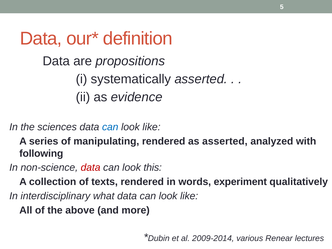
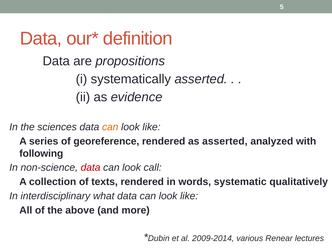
can colour: blue -> orange (110, 127)
manipulating: manipulating -> georeference (106, 141)
this: this -> call (153, 168)
experiment: experiment -> systematic (240, 182)
